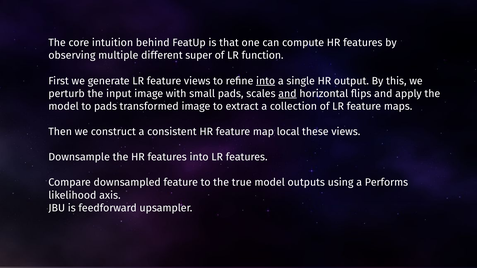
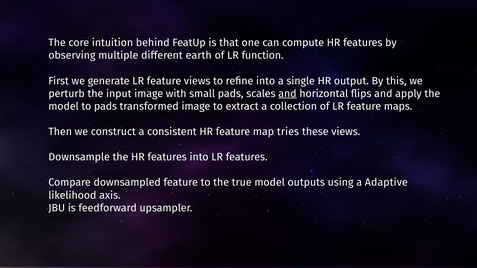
super: super -> earth (199, 56)
into underline: present -> none (266, 81)
local: local -> tries (288, 132)
Performs: Performs -> Adaptive (386, 183)
